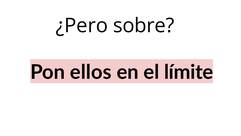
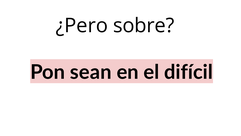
ellos: ellos -> sean (91, 72)
límite: límite -> difícil (188, 72)
